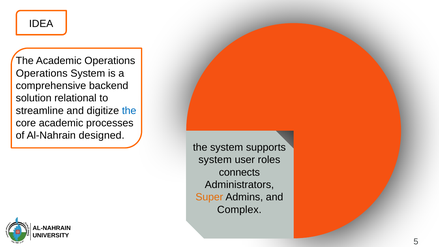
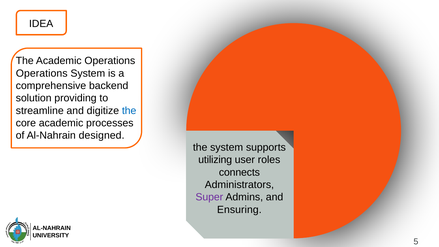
relational: relational -> providing (75, 98)
system: system -> utilizing (215, 160)
Super colour: orange -> purple (209, 197)
Complex: Complex -> Ensuring (239, 210)
